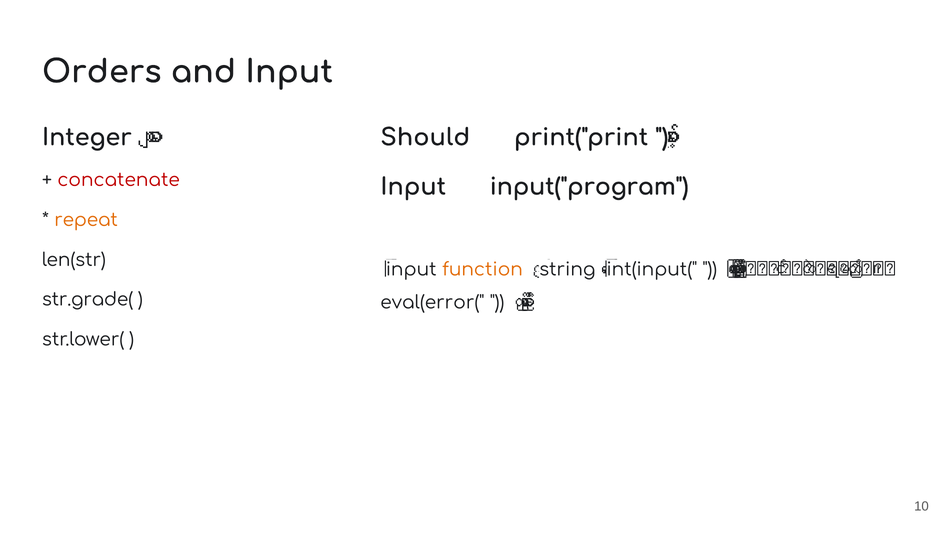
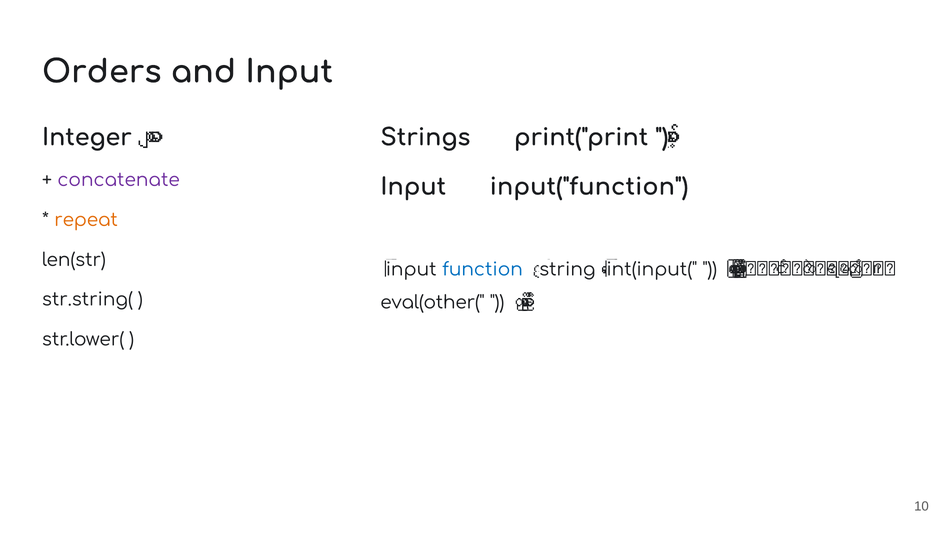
Should: Should -> Strings (425, 138)
concatenate colour: red -> purple (119, 180)
input("program: input("program -> input("function (589, 187)
function colour: orange -> blue (482, 269)
str.grade(: str.grade( -> str.string( (87, 300)
eval(error(: eval(error( -> eval(other( (432, 303)
